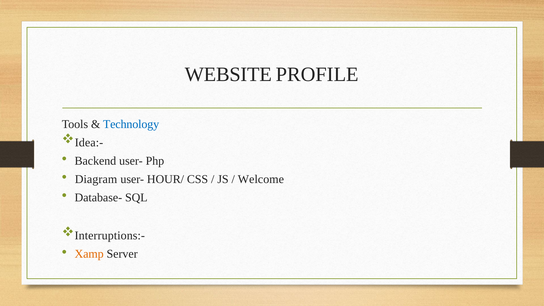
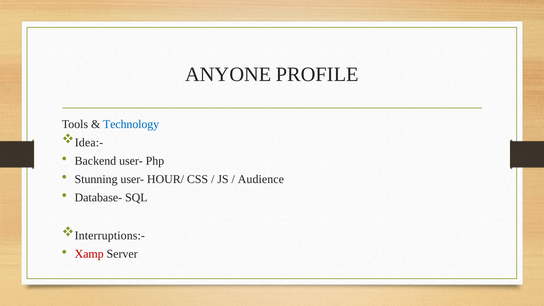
WEBSITE: WEBSITE -> ANYONE (228, 74)
Diagram: Diagram -> Stunning (96, 179)
Welcome: Welcome -> Audience (261, 179)
Xamp colour: orange -> red (89, 254)
